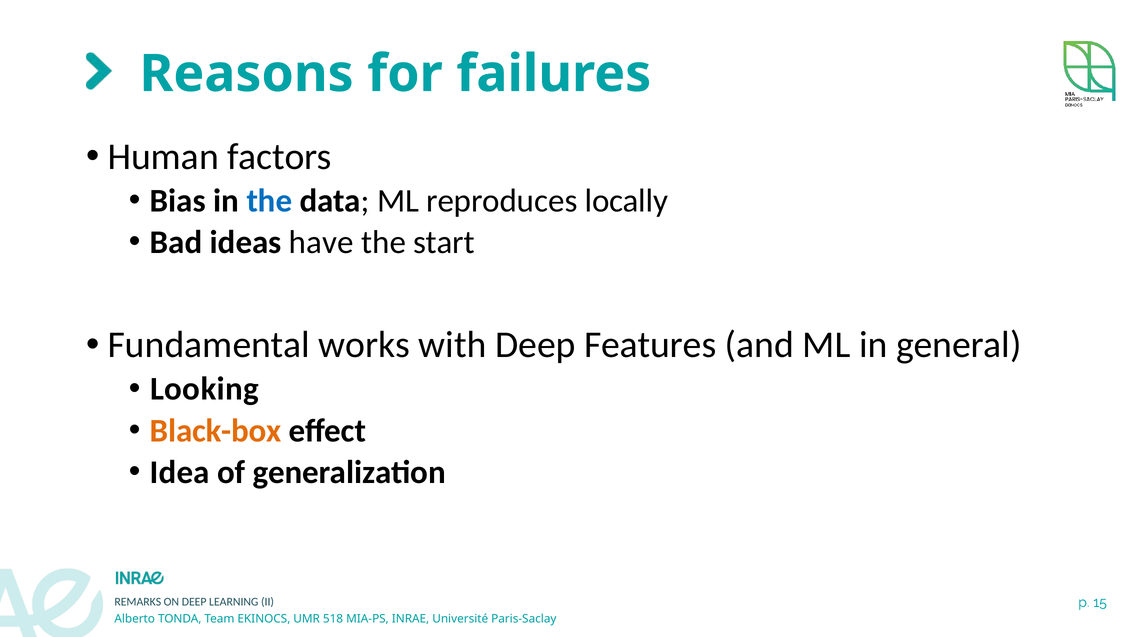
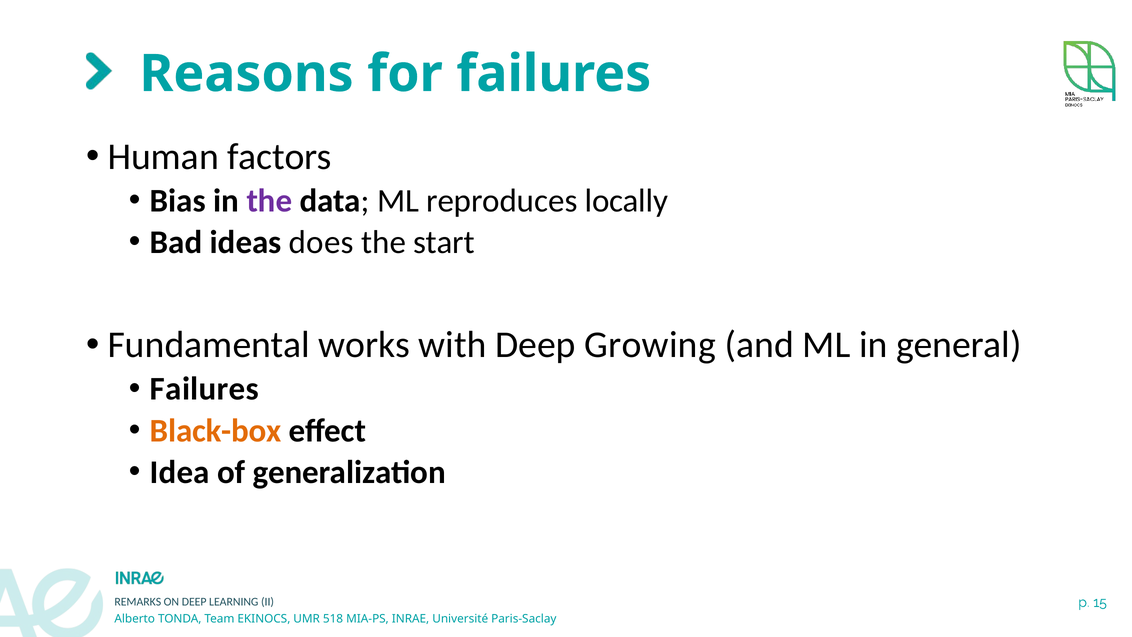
the colour: blue -> purple (269, 201)
have: have -> does (321, 242)
Features: Features -> Growing (650, 345)
Looking: Looking -> Failures (204, 389)
